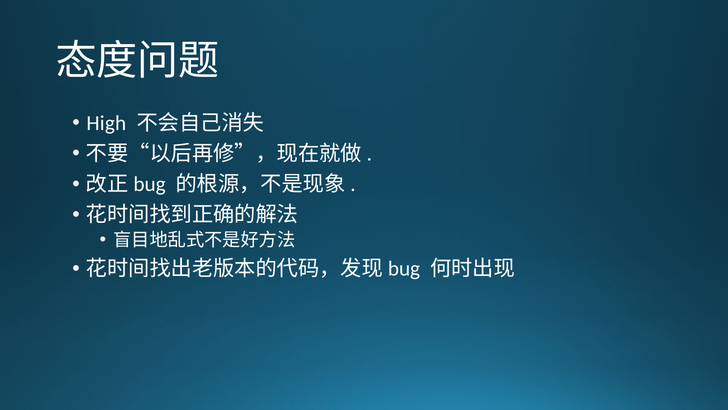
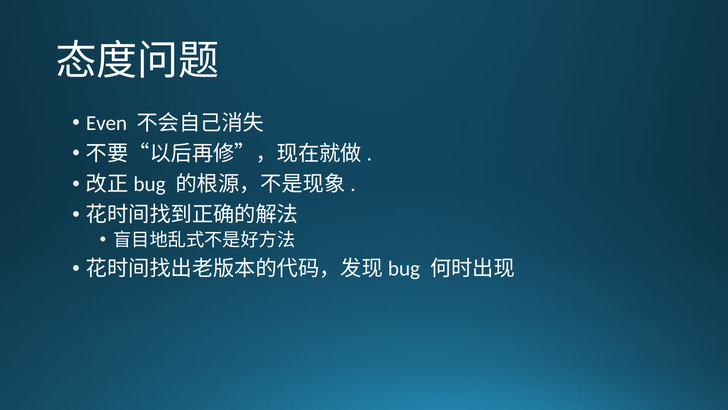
High: High -> Even (107, 123)
